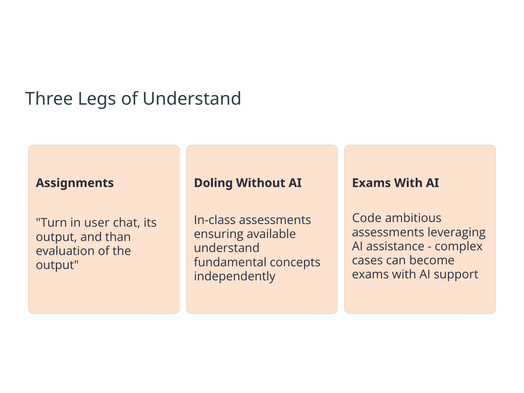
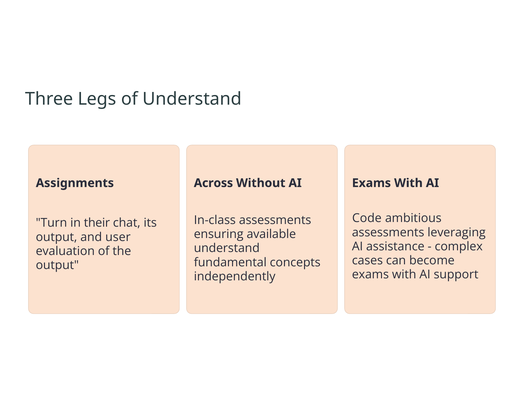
Doling: Doling -> Across (213, 183)
user: user -> their (97, 223)
than: than -> user (118, 237)
